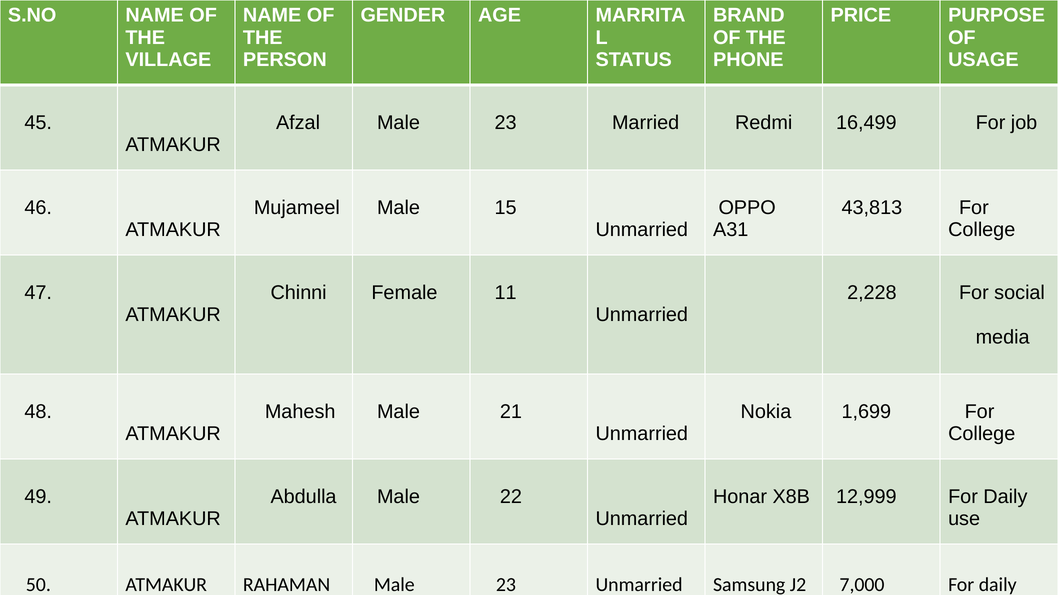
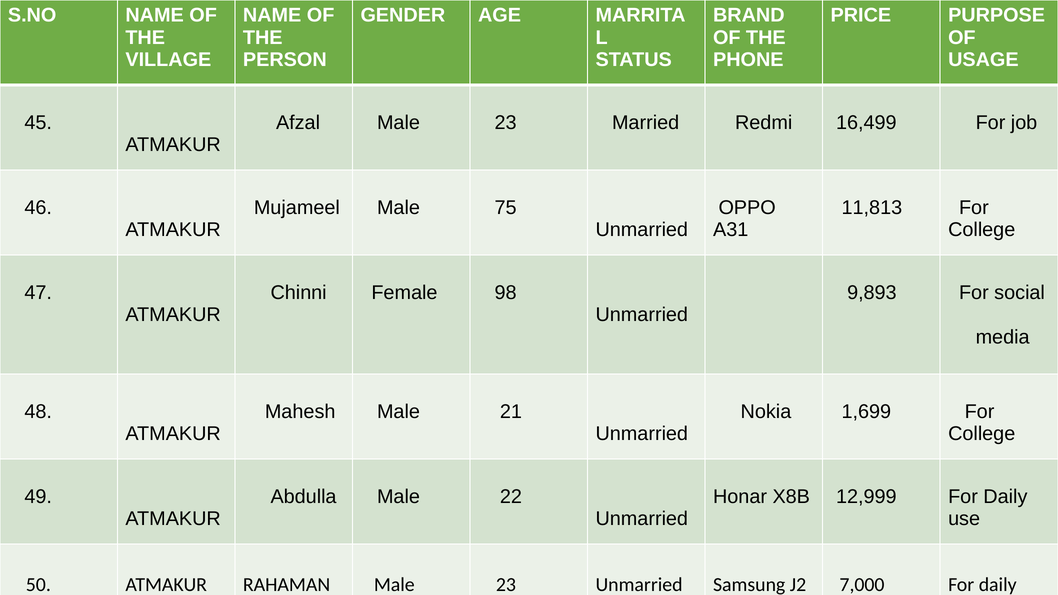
15: 15 -> 75 (506, 208)
43,813: 43,813 -> 11,813 (872, 208)
11: 11 -> 98 (506, 293)
2,228: 2,228 -> 9,893 (872, 293)
